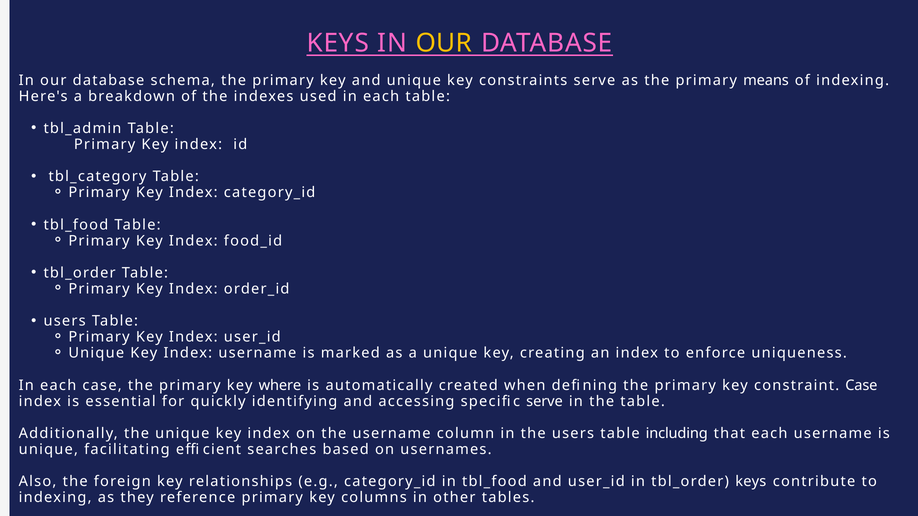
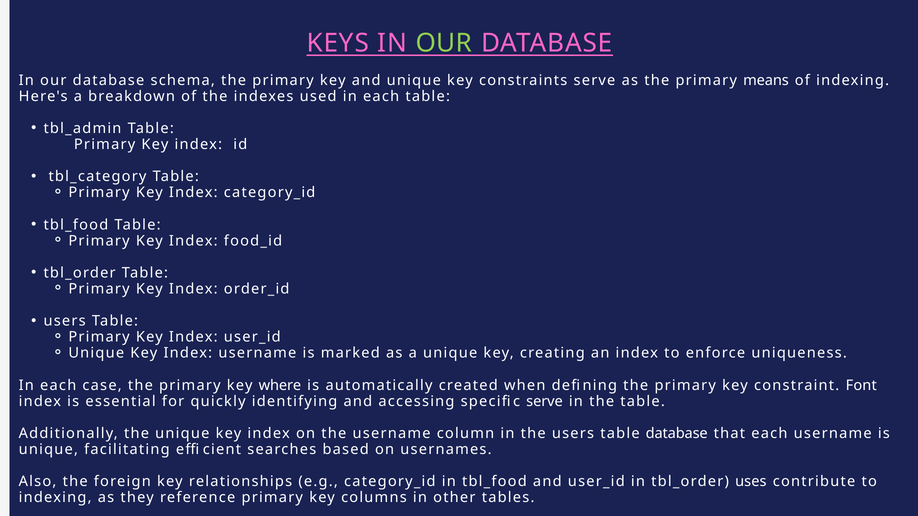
OUR colour: yellow -> light green (444, 43)
constraint Case: Case -> Font (861, 386)
table including: including -> database (677, 434)
tbl_order keys: keys -> uses (751, 482)
